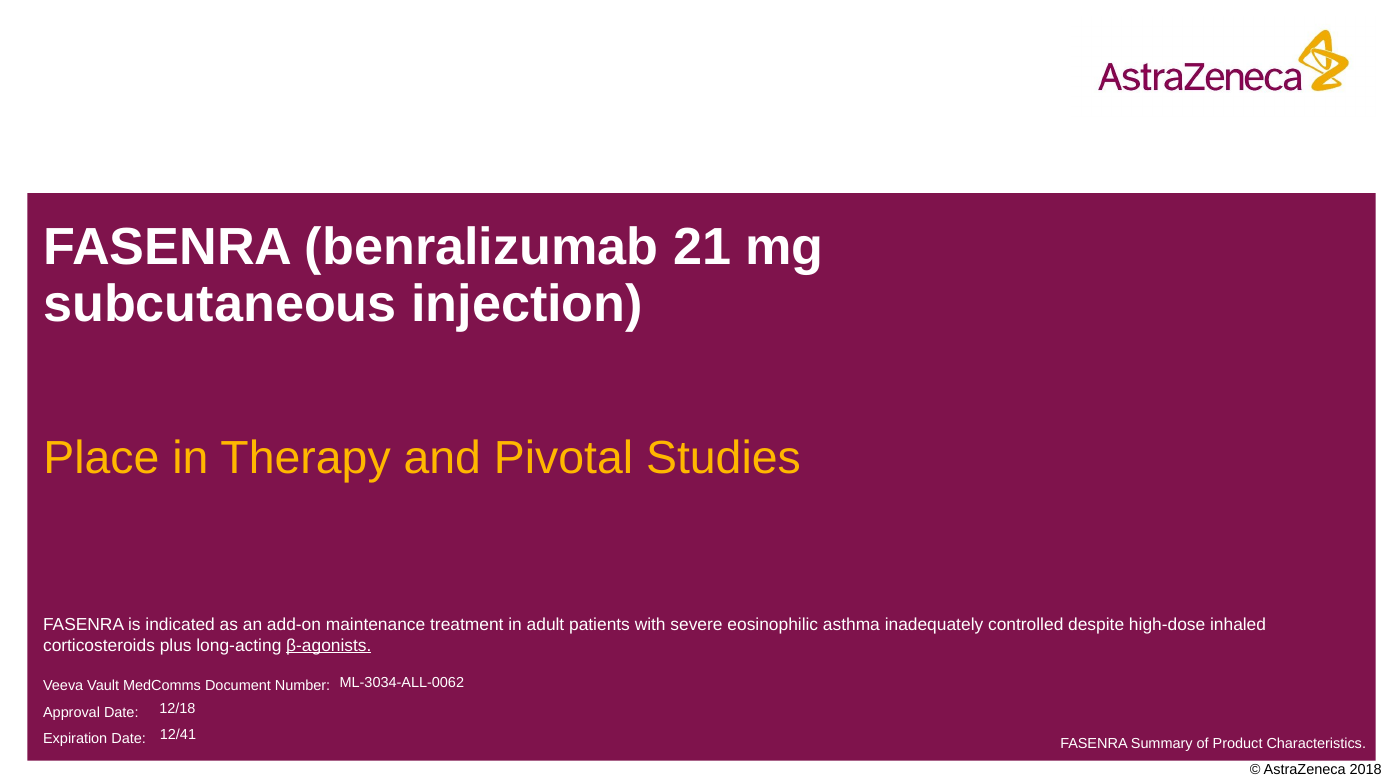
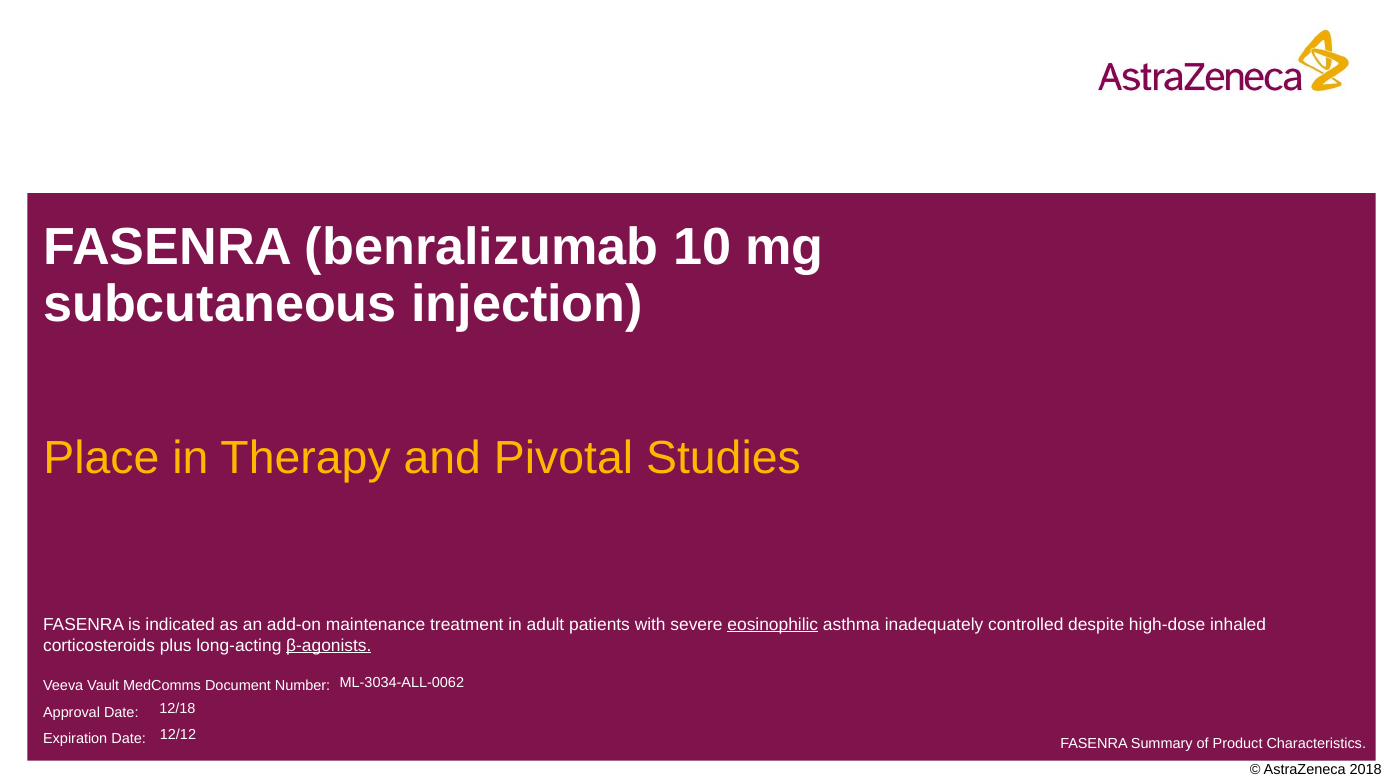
21: 21 -> 10 (702, 247)
eosinophilic underline: none -> present (773, 624)
12/41: 12/41 -> 12/12 (178, 735)
